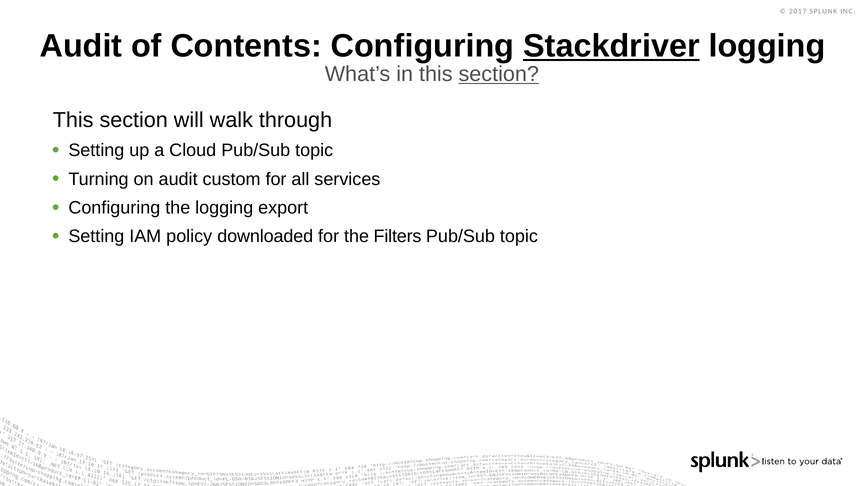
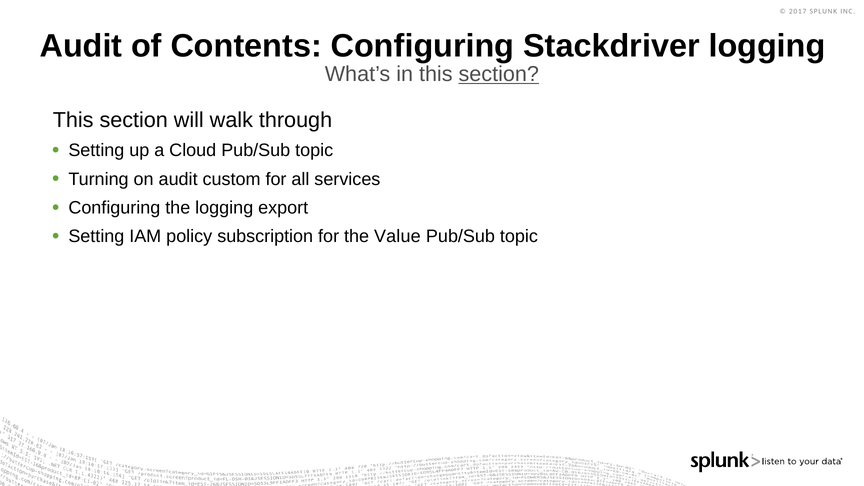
Stackdriver underline: present -> none (611, 46)
downloaded: downloaded -> subscription (265, 236)
Filters: Filters -> Value (397, 236)
